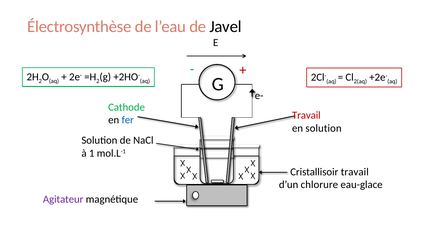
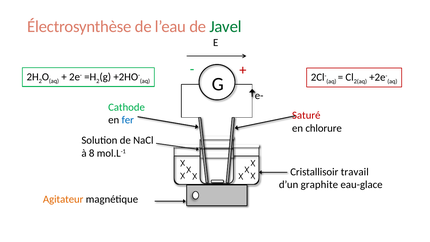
Javel colour: black -> green (226, 27)
Travail: Travail -> Saturé (306, 115)
en solution: solution -> chlorure (324, 128)
1: 1 -> 8 (92, 153)
chlorure: chlorure -> graphite (319, 185)
Agitateur colour: purple -> orange (63, 199)
